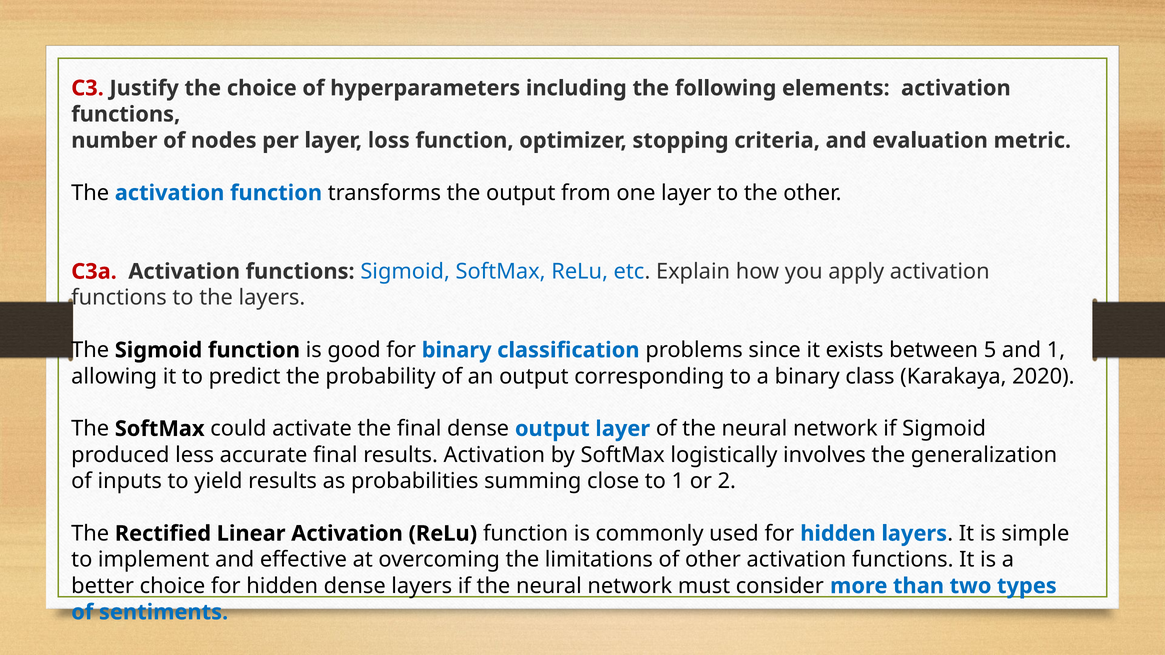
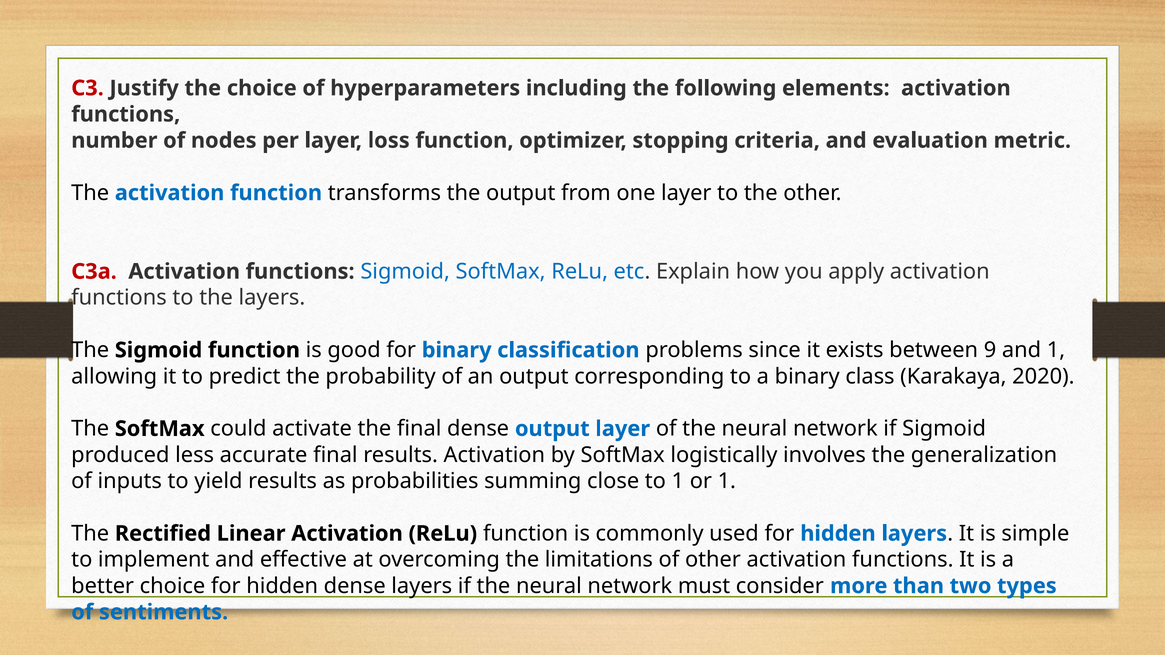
5: 5 -> 9 (990, 350)
or 2: 2 -> 1 (727, 481)
